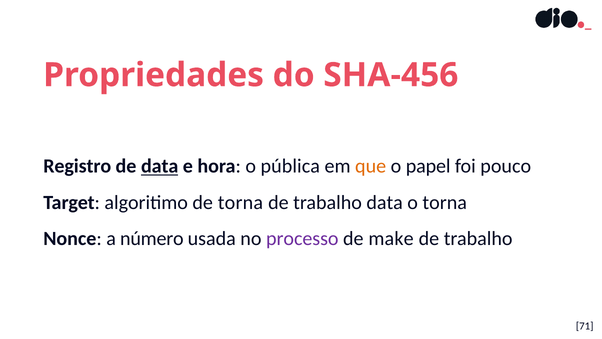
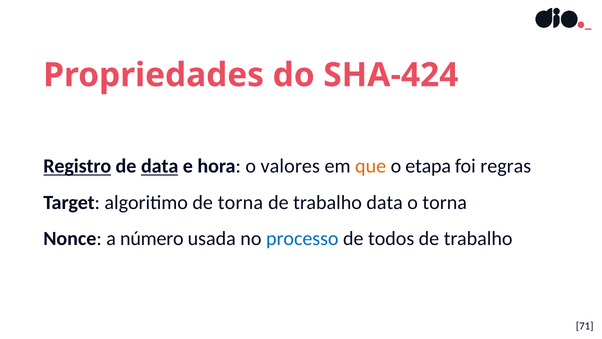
SHA-456: SHA-456 -> SHA-424 (391, 75)
Registro underline: none -> present (77, 166)
pública: pública -> valores (290, 166)
papel: papel -> etapa (428, 166)
pouco: pouco -> regras (506, 166)
processo colour: purple -> blue (302, 238)
make: make -> todos (391, 238)
